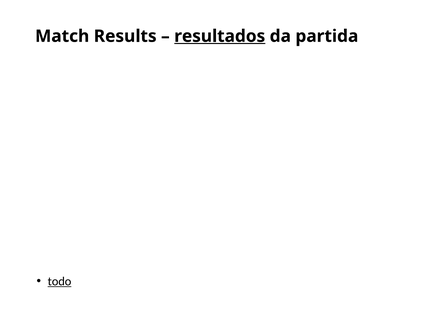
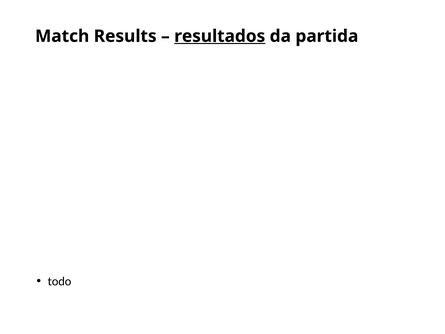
todo underline: present -> none (60, 281)
